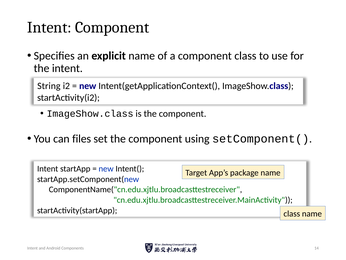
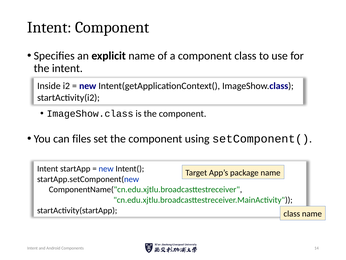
String: String -> Inside (49, 86)
